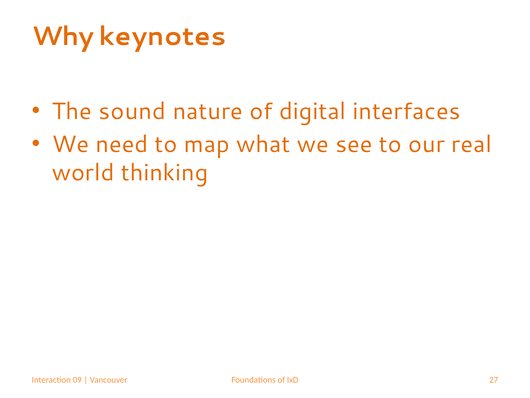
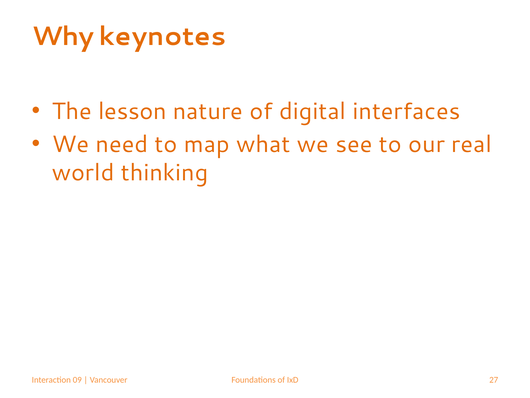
sound: sound -> lesson (132, 111)
